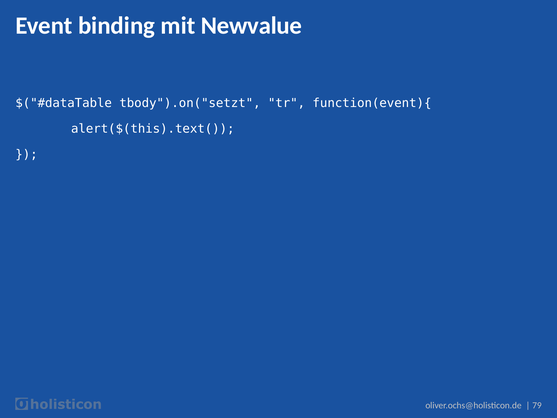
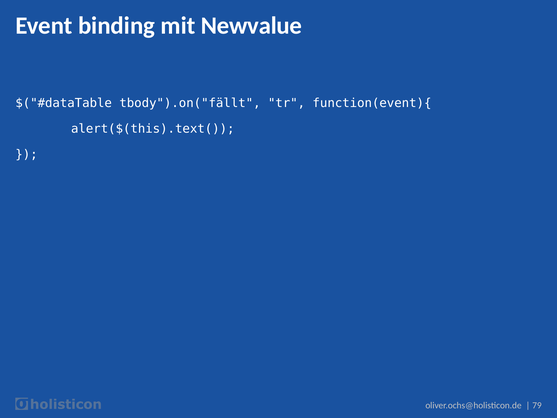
tbody").on("setzt: tbody").on("setzt -> tbody").on("fällt (190, 103)
